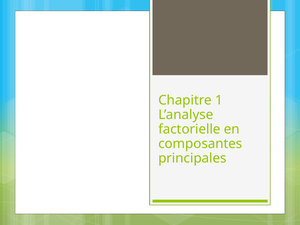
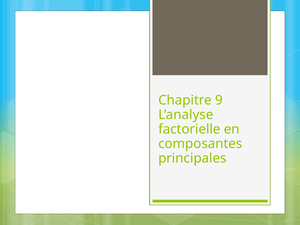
1: 1 -> 9 (219, 100)
